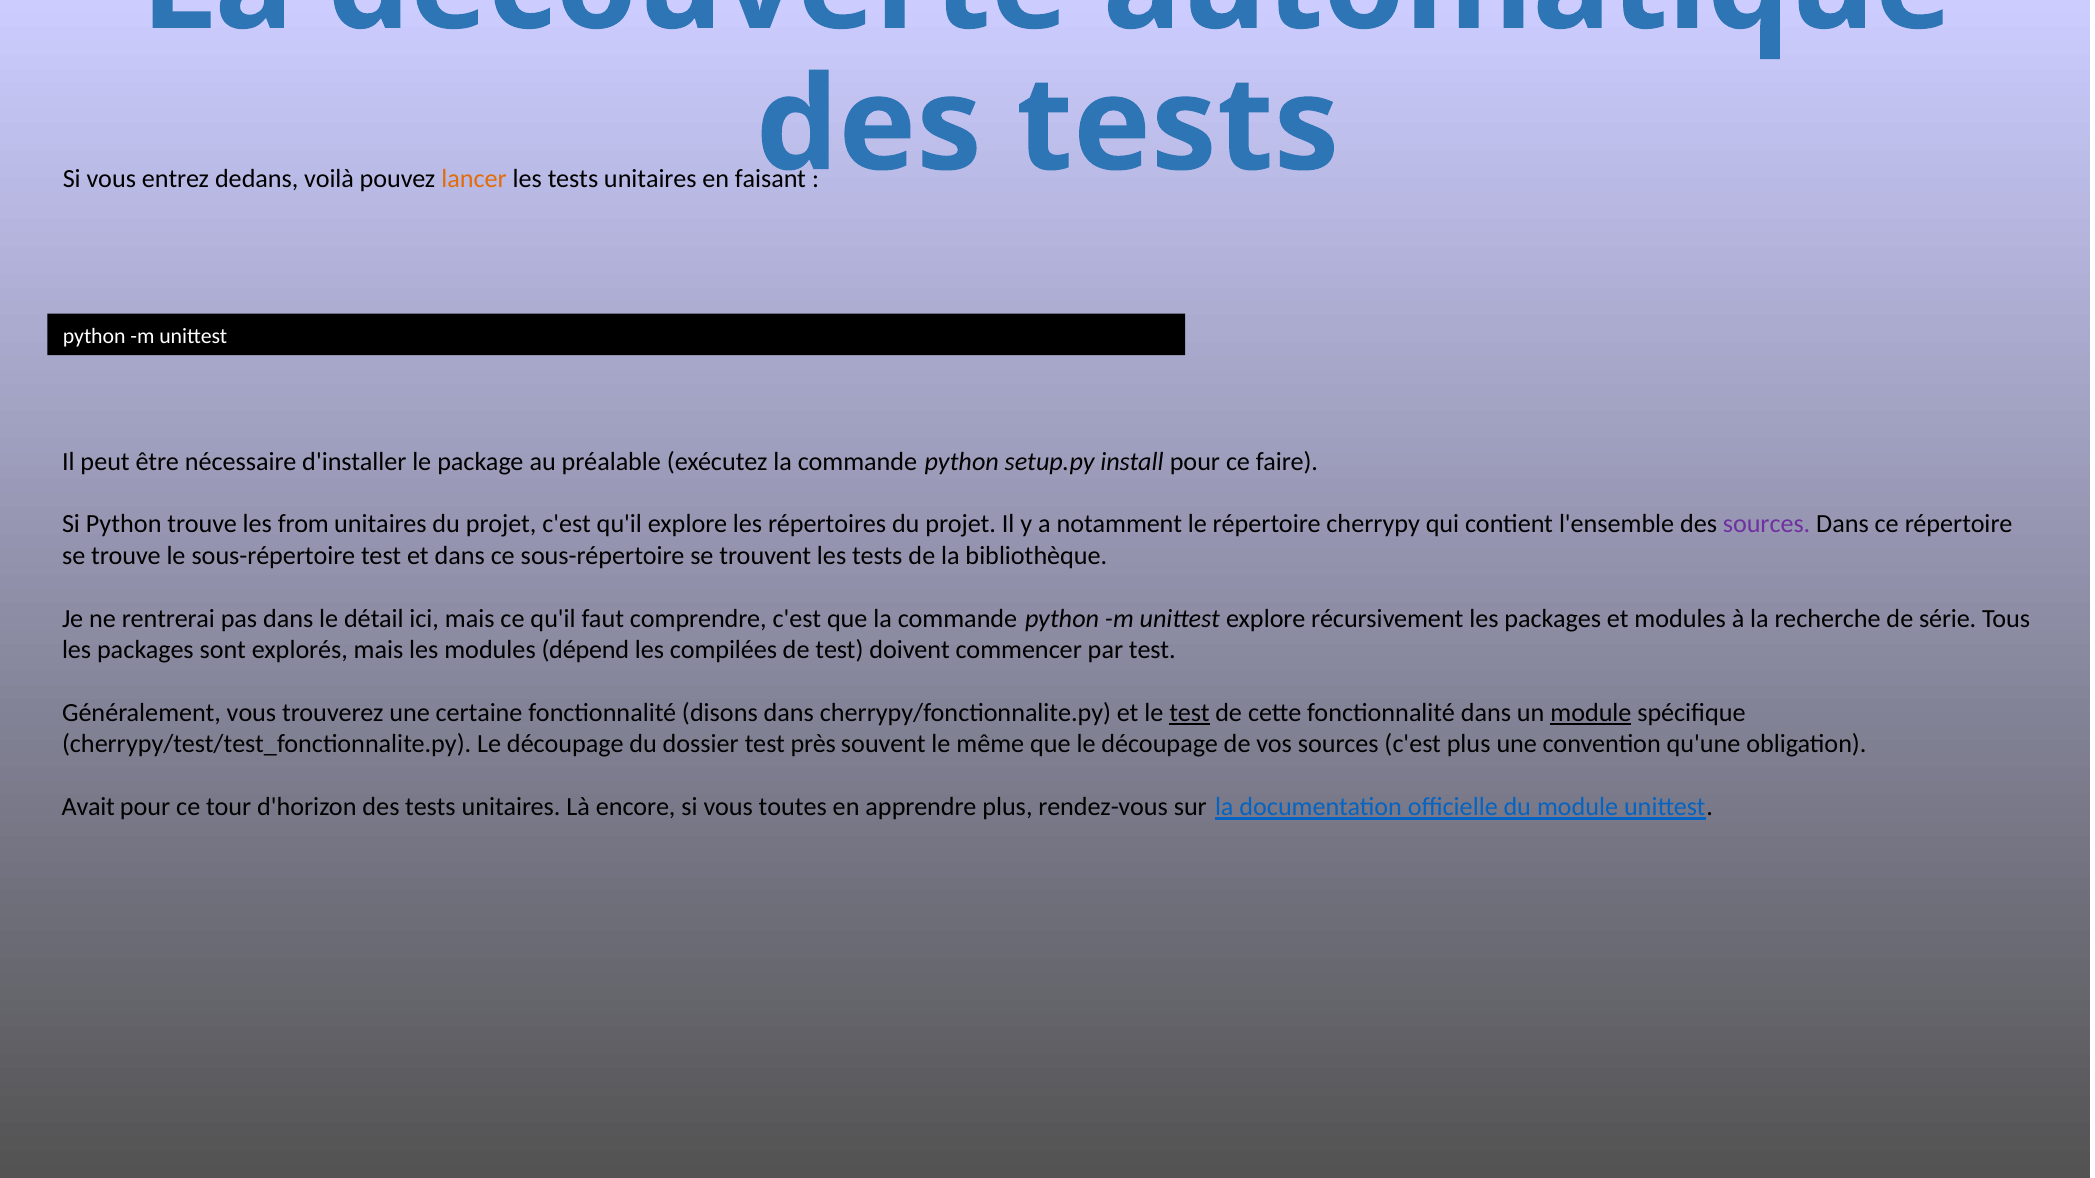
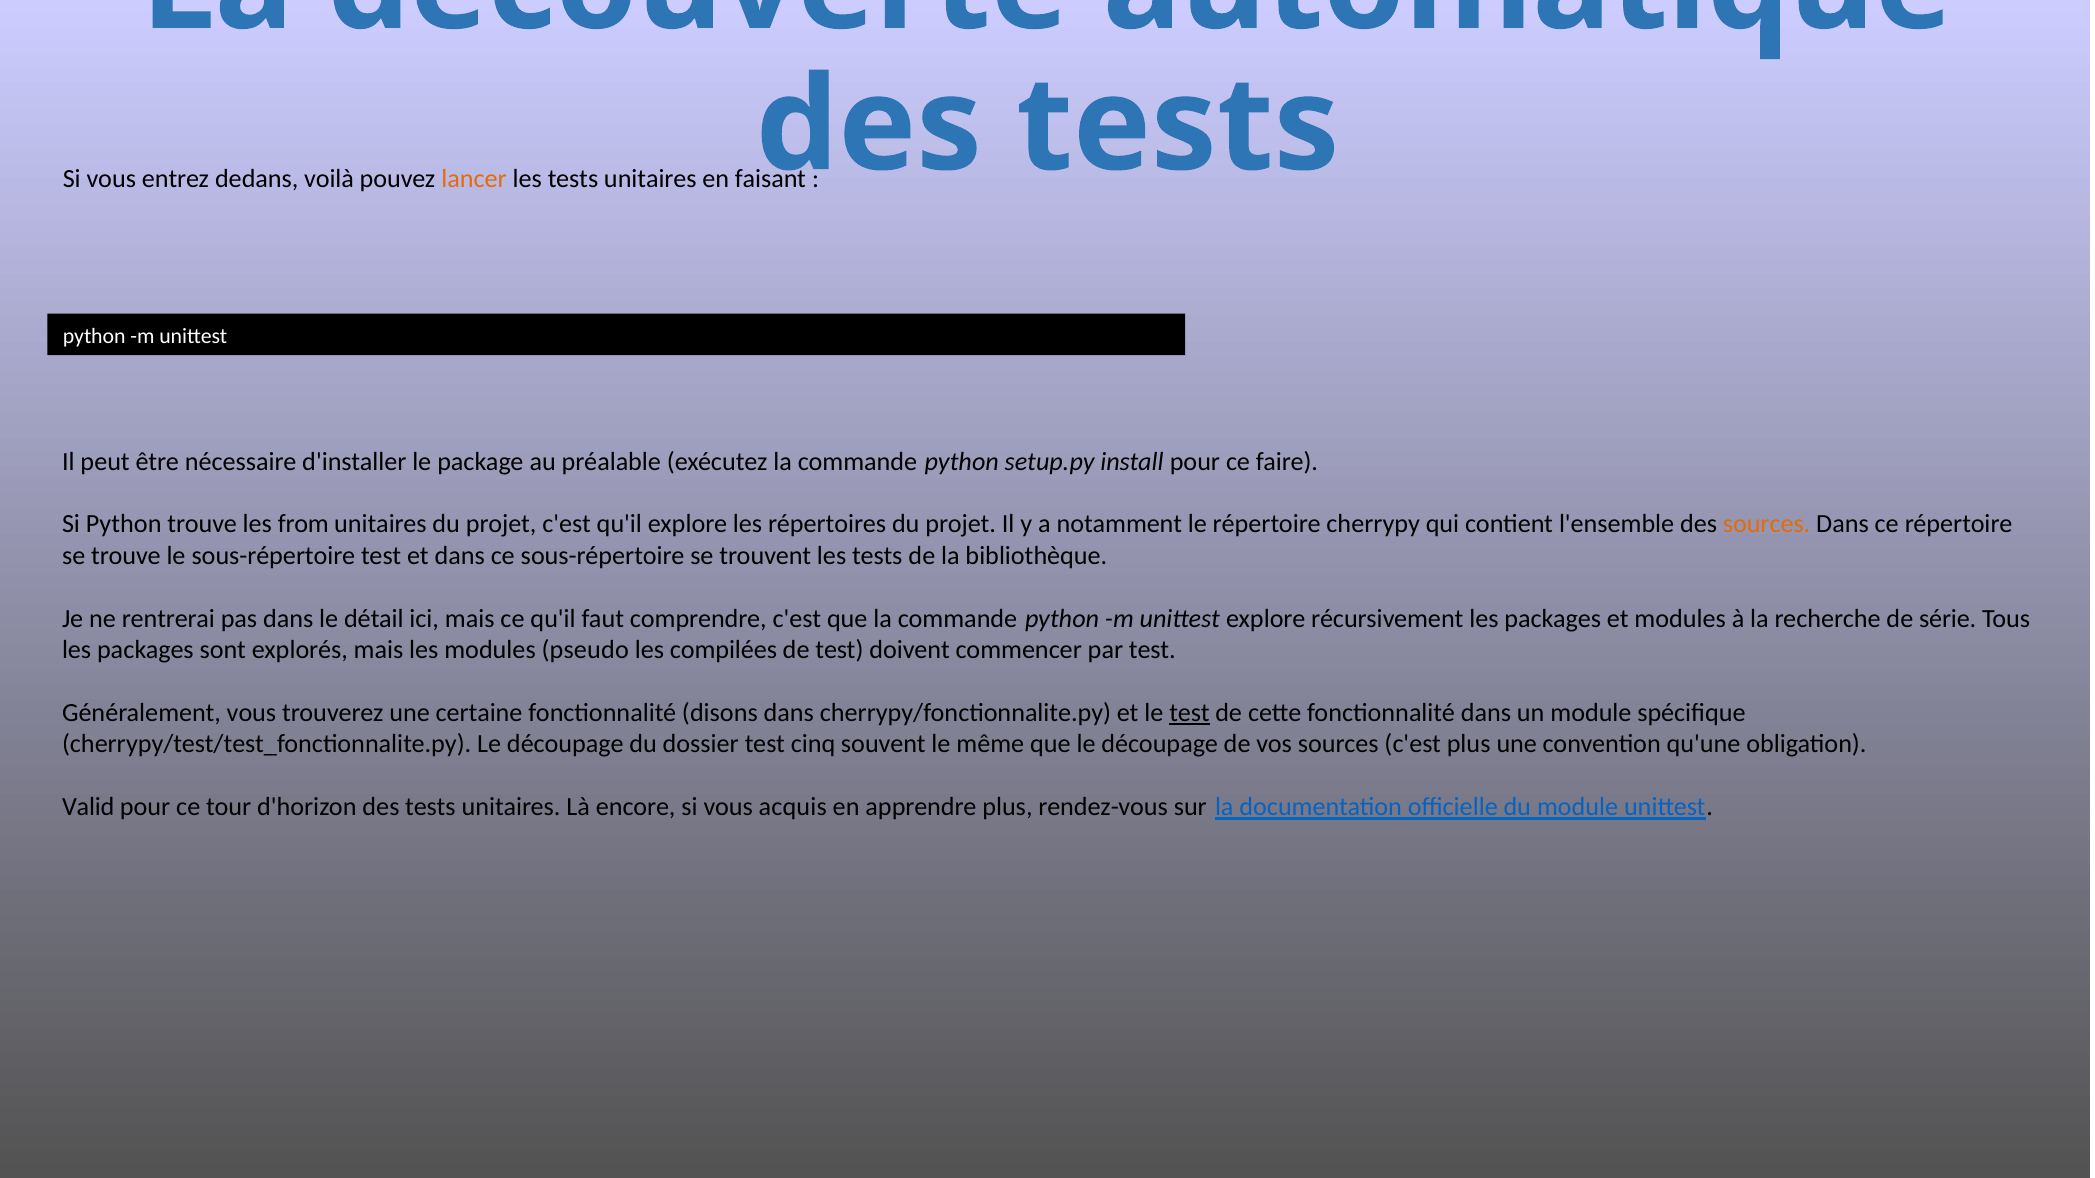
sources colour: purple -> orange (1767, 525)
dépend: dépend -> pseudo (585, 650)
module underline: present -> none (1591, 713)
près: près -> cinq (813, 745)
Avait: Avait -> Valid (88, 807)
toutes: toutes -> acquis (793, 807)
